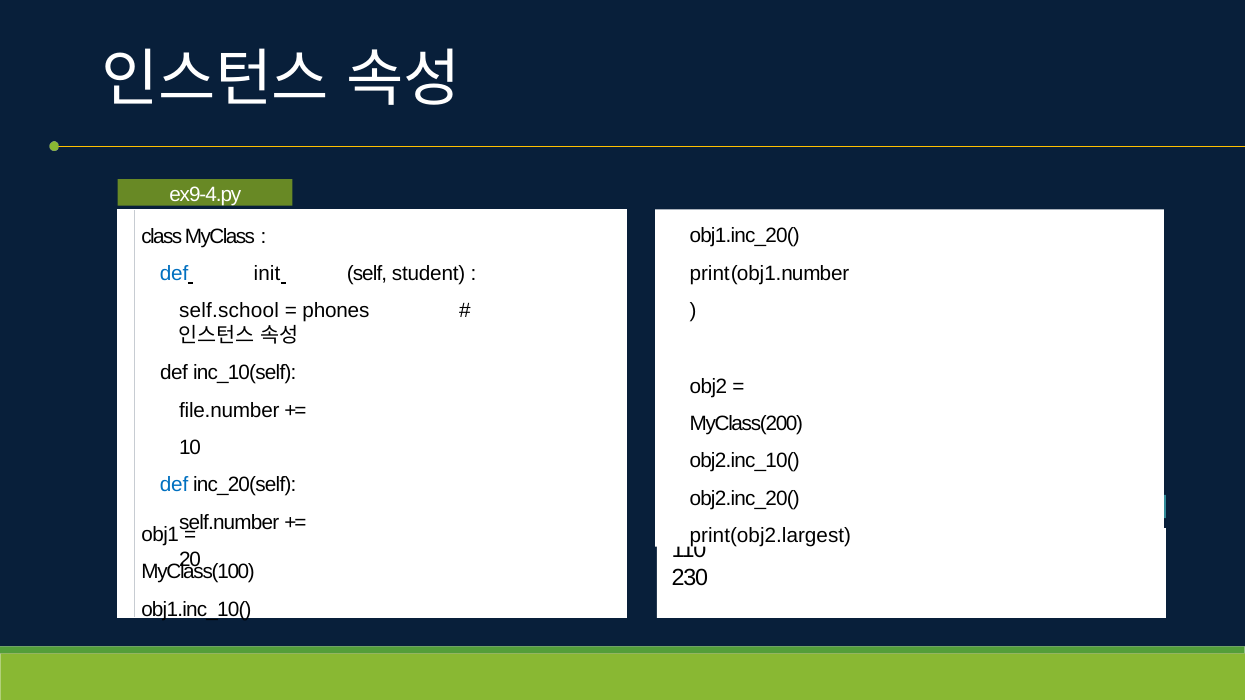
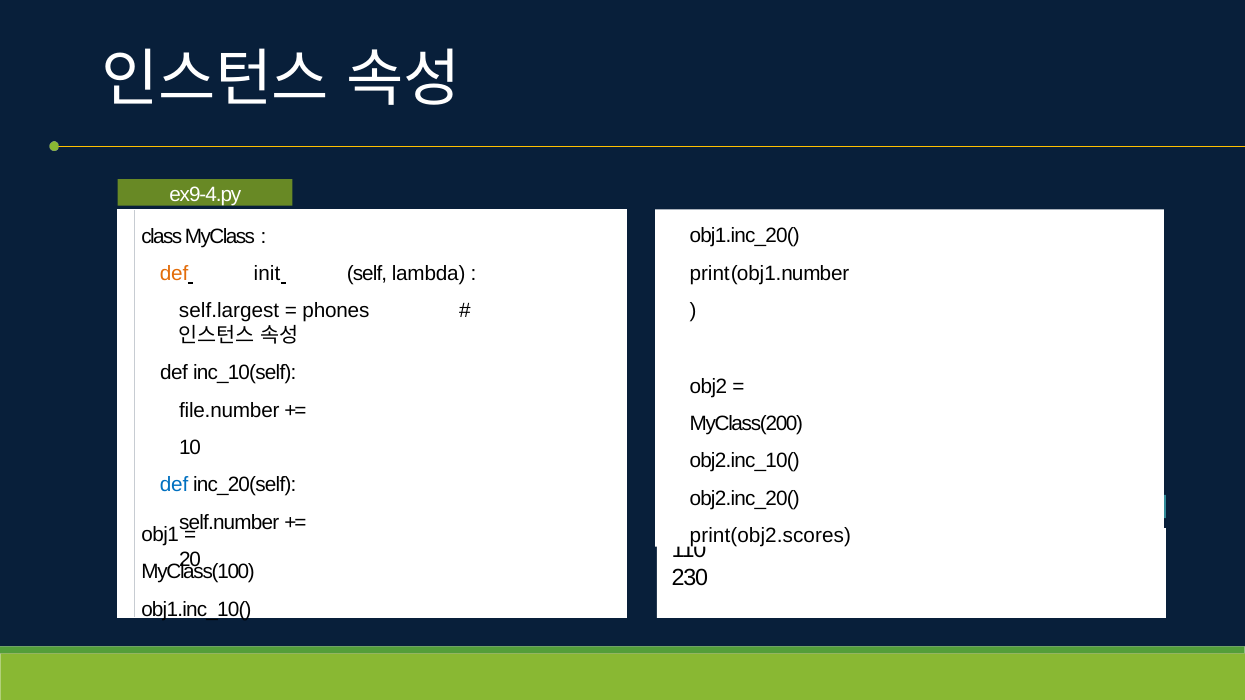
def colour: blue -> orange (174, 274)
student: student -> lambda (429, 274)
self.school: self.school -> self.largest (229, 311)
print(obj2.largest: print(obj2.largest -> print(obj2.scores (770, 536)
